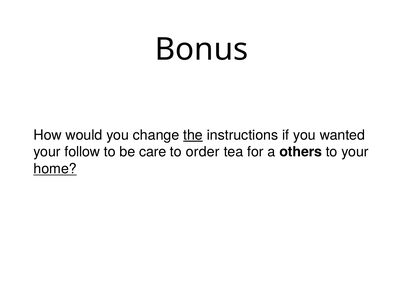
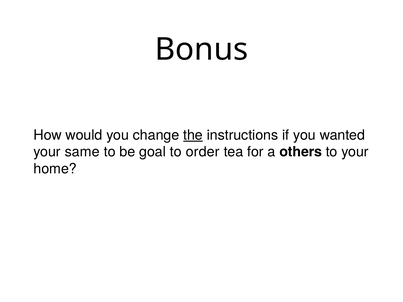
follow: follow -> same (82, 152)
care: care -> goal (153, 152)
home underline: present -> none (55, 169)
